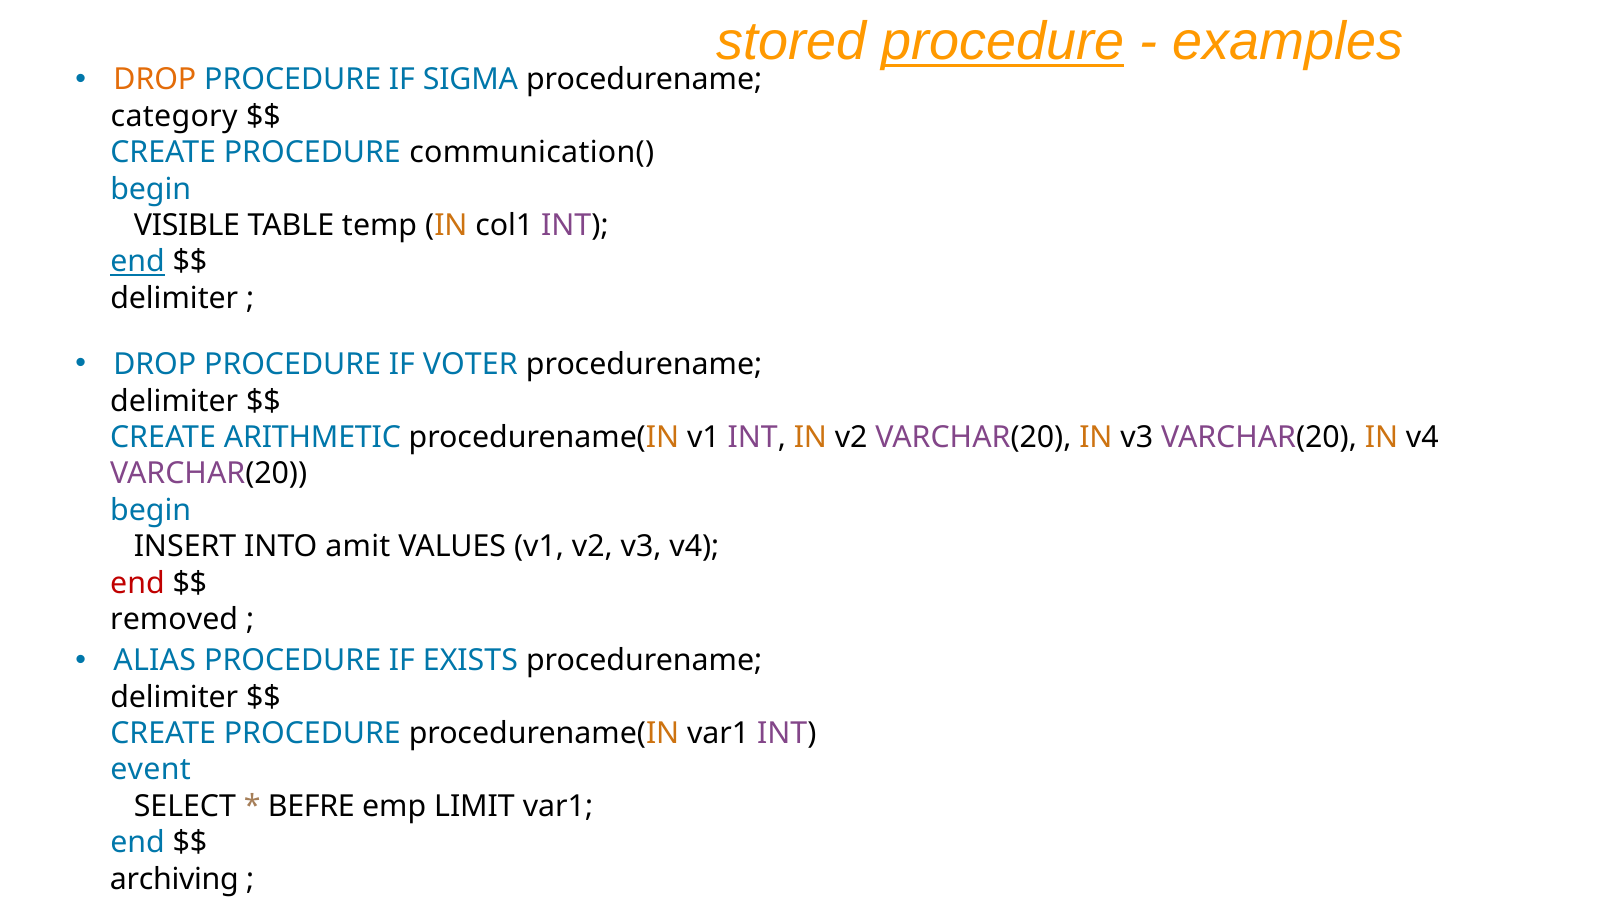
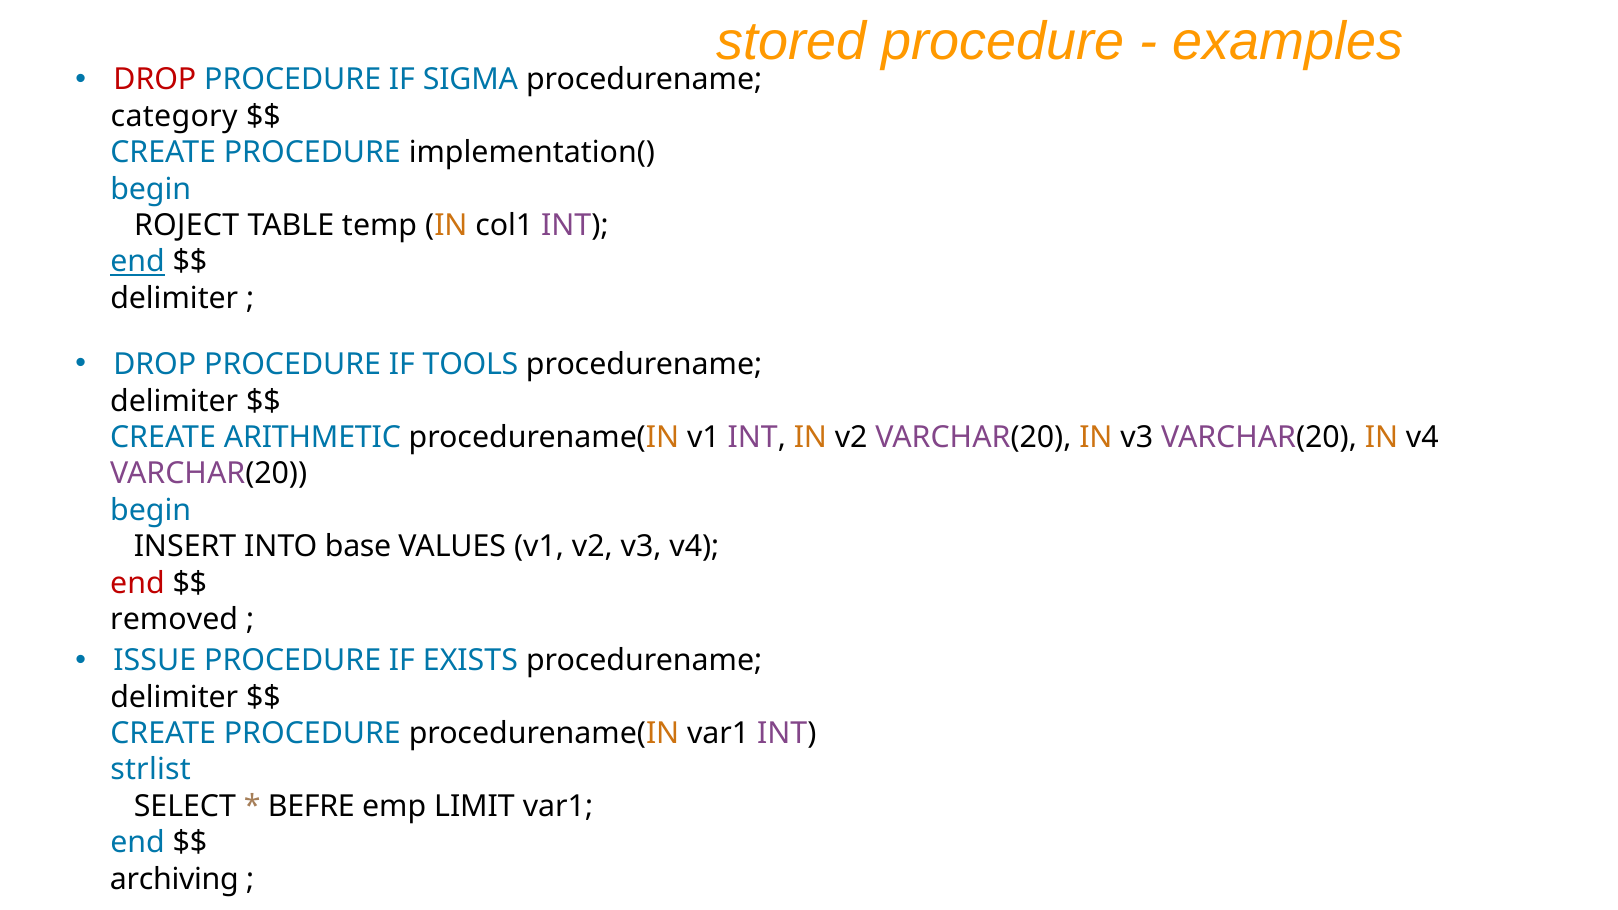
procedure underline: present -> none (1003, 42)
DROP colour: orange -> red (155, 80)
communication(: communication( -> implementation( (532, 153)
VISIBLE: VISIBLE -> ROJECT (187, 226)
VOTER: VOTER -> TOOLS (470, 365)
amit: amit -> base (358, 547)
ALIAS: ALIAS -> ISSUE (155, 661)
event: event -> strlist (151, 770)
